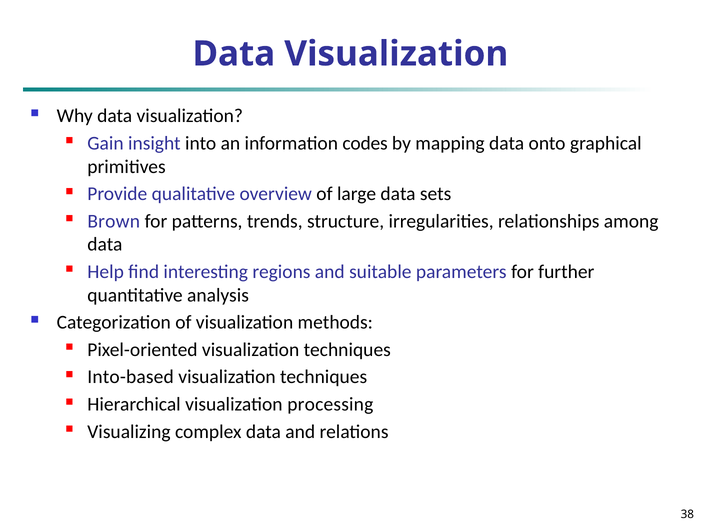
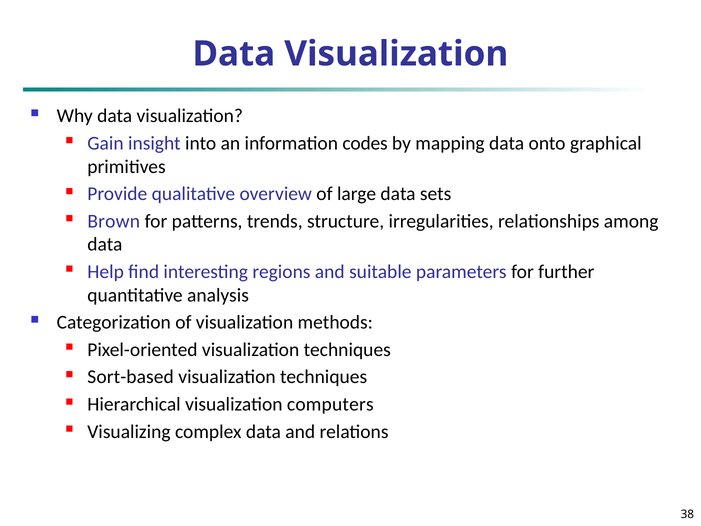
Into-based: Into-based -> Sort-based (131, 377)
processing: processing -> computers (330, 404)
